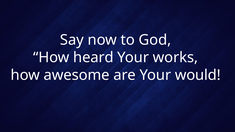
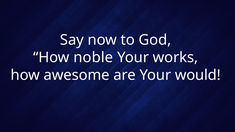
heard: heard -> noble (93, 58)
